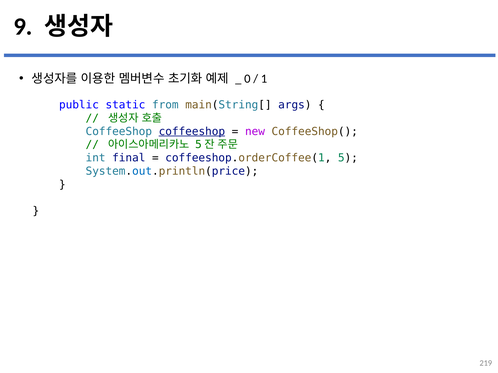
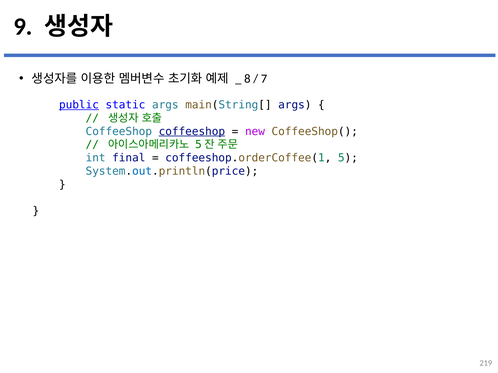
0: 0 -> 8 (247, 79)
1: 1 -> 7 (264, 79)
public underline: none -> present (79, 105)
static from: from -> args (165, 105)
